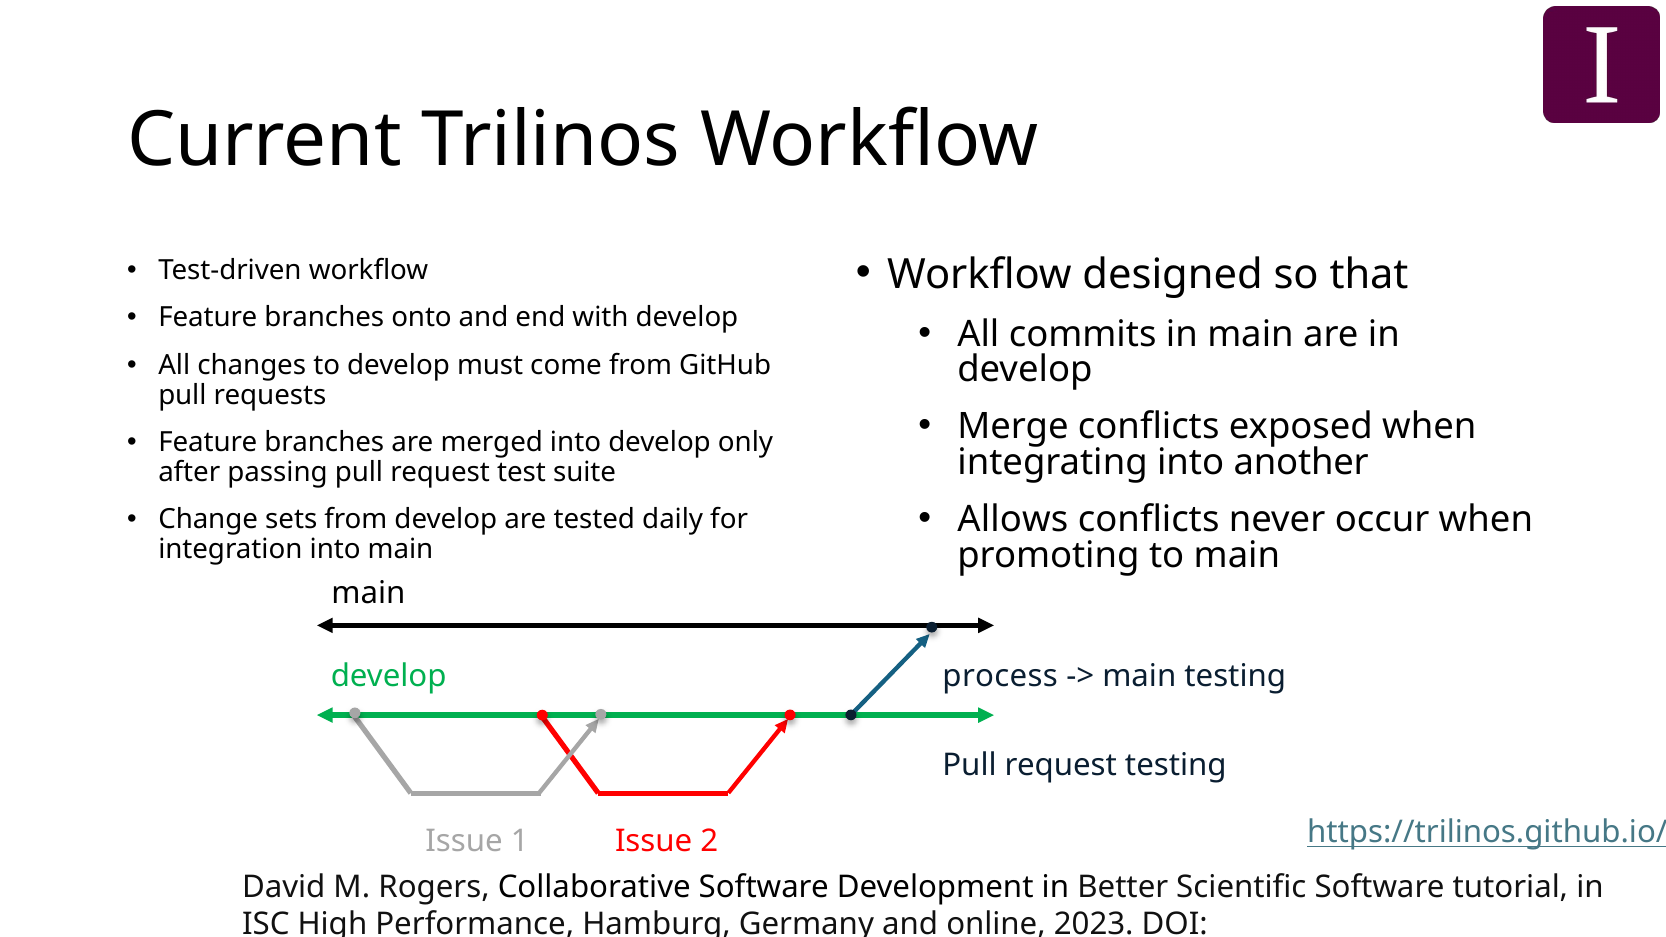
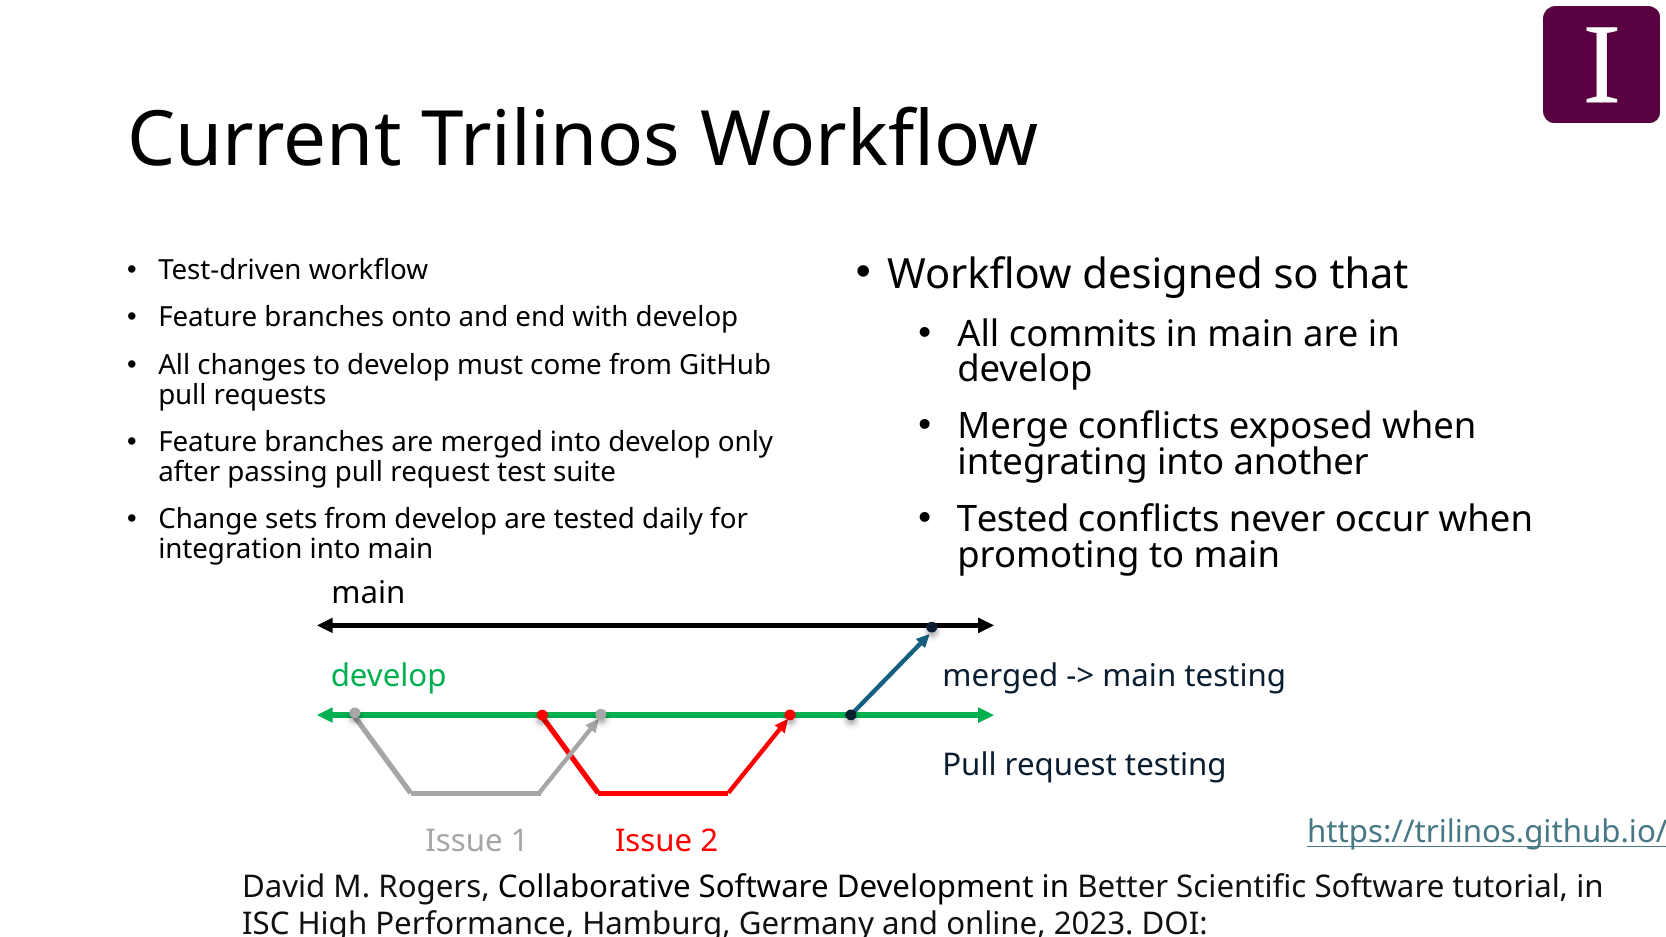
Allows: Allows -> Tested (1013, 520)
process: process -> merged (1000, 676)
